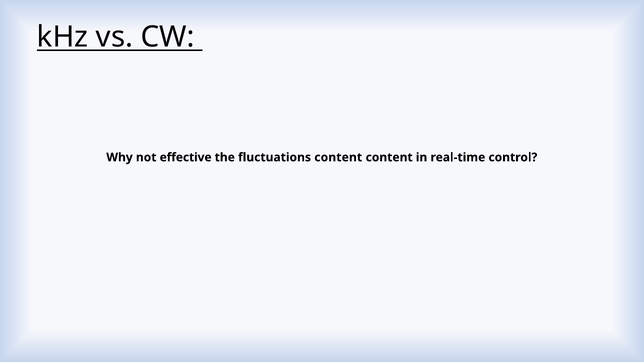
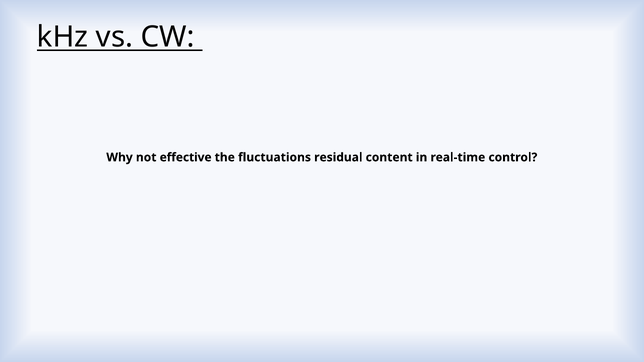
fluctuations content: content -> residual (338, 157)
